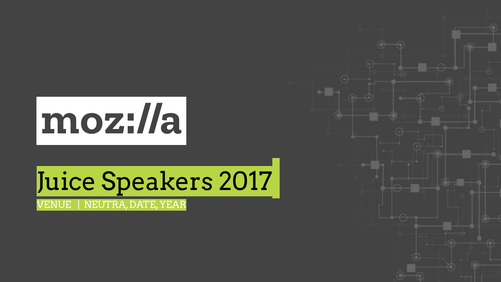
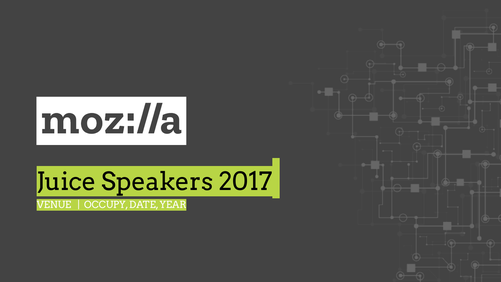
NEUTRA: NEUTRA -> OCCUPY (106, 205)
